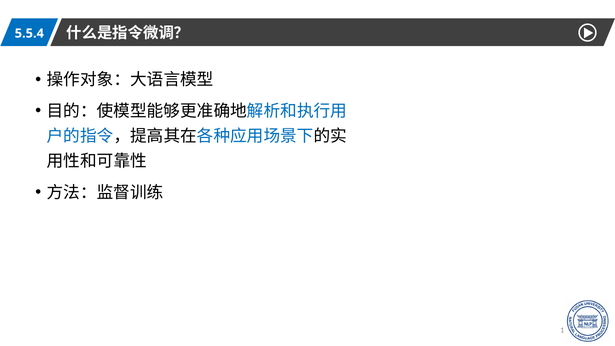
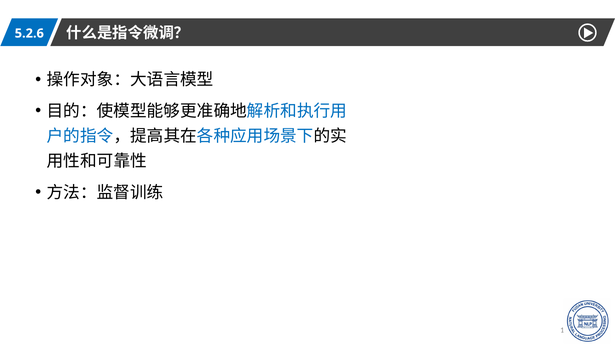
5.5.4: 5.5.4 -> 5.2.6 (29, 33)
